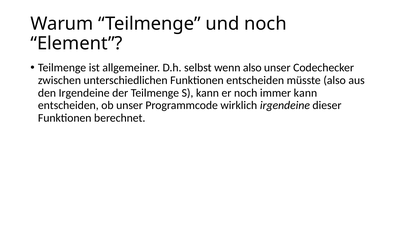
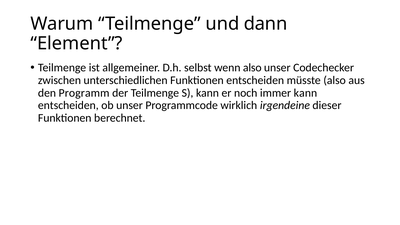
und noch: noch -> dann (266, 24)
den Irgendeine: Irgendeine -> Programm (84, 93)
